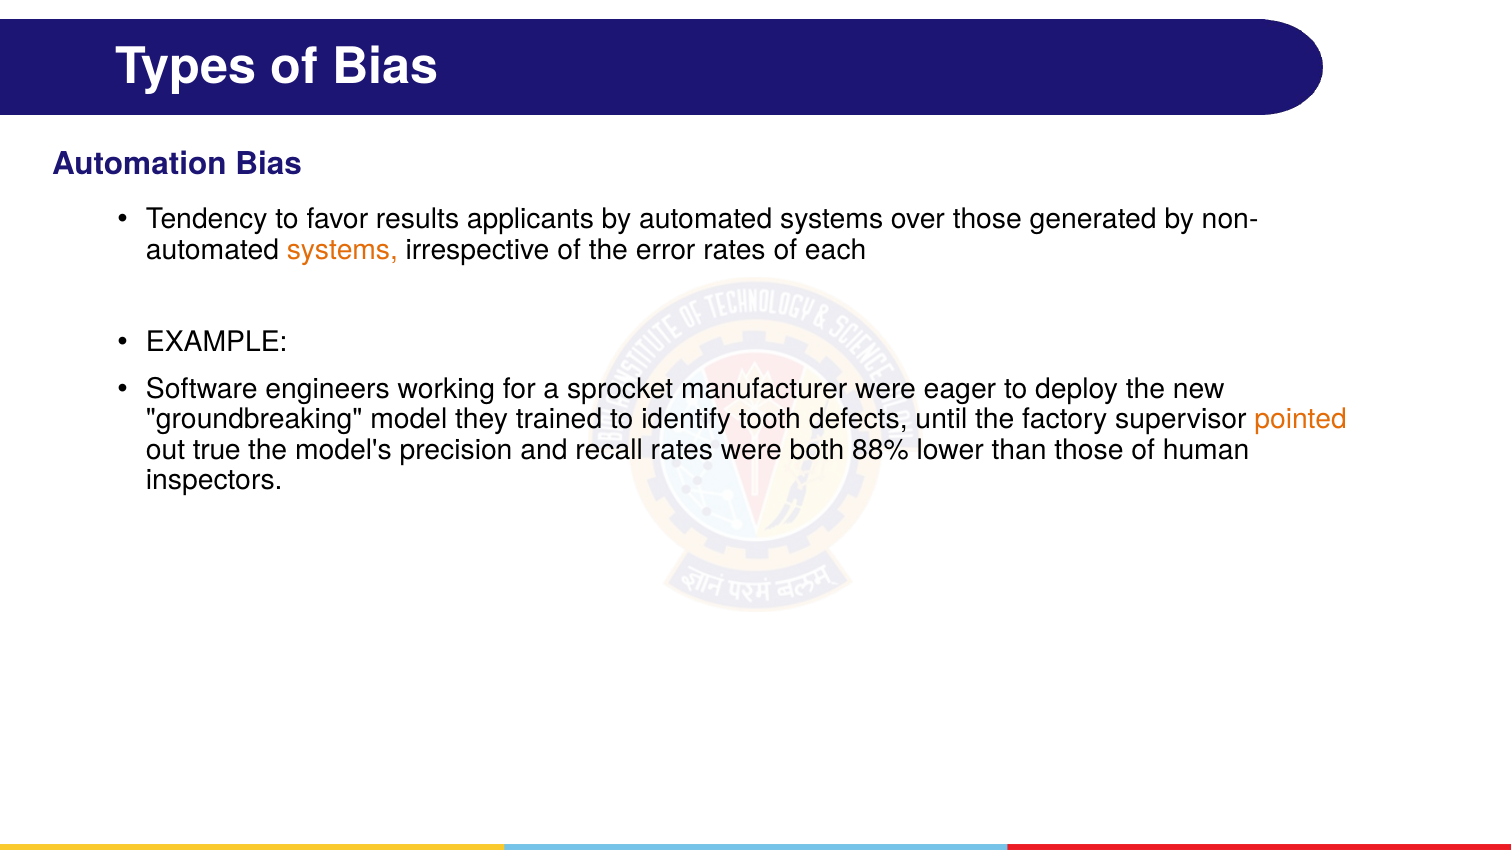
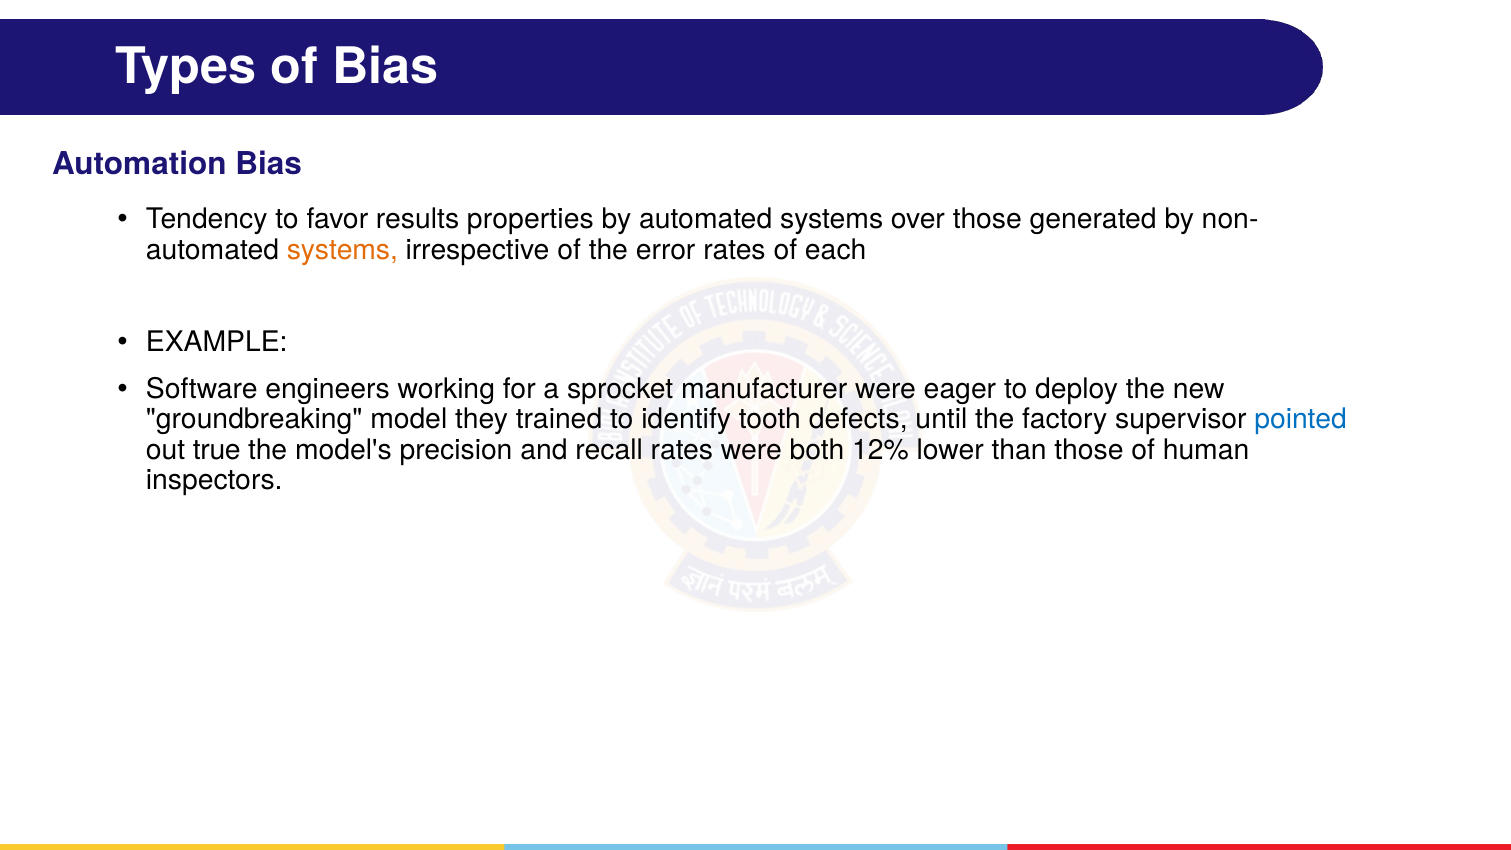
applicants: applicants -> properties (530, 219)
pointed colour: orange -> blue (1301, 419)
88%: 88% -> 12% (880, 450)
